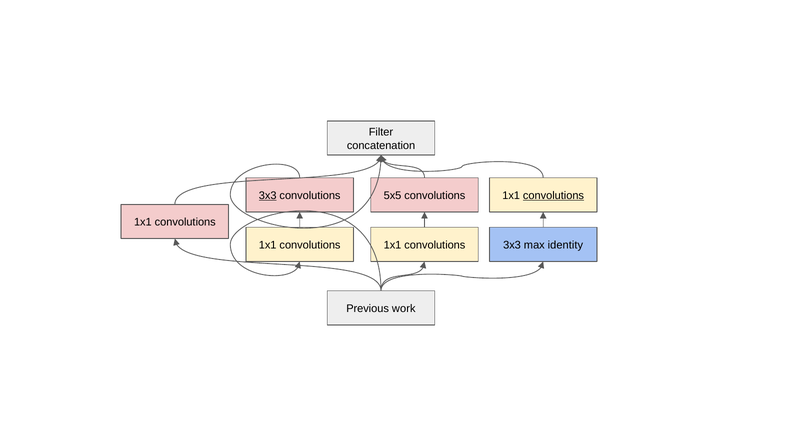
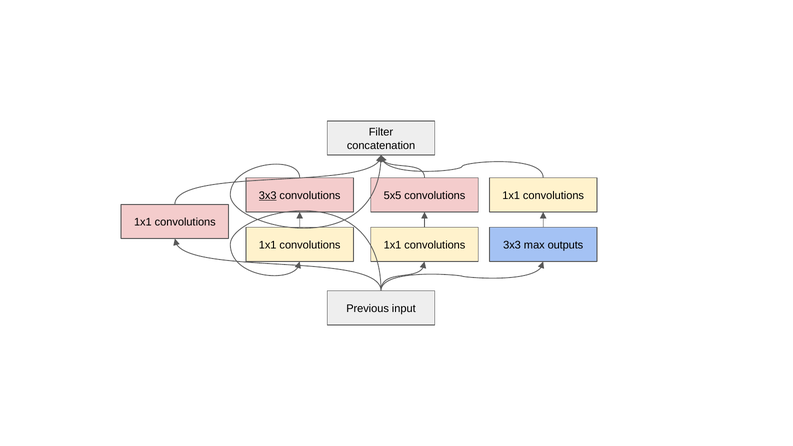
convolutions underline: present -> none (553, 196)
identity: identity -> outputs (565, 245)
work: work -> input (404, 309)
